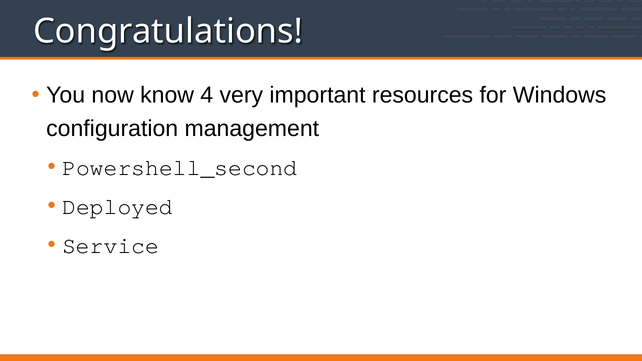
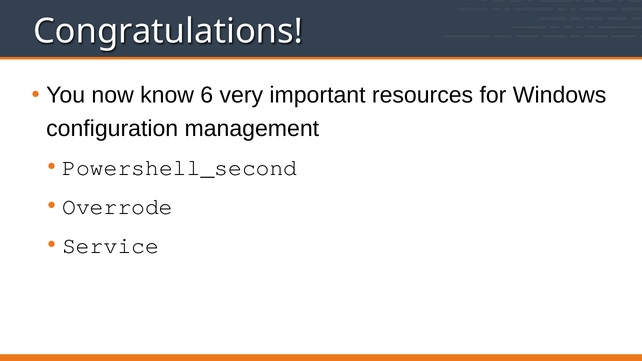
4: 4 -> 6 (207, 95)
Deployed: Deployed -> Overrode (118, 207)
